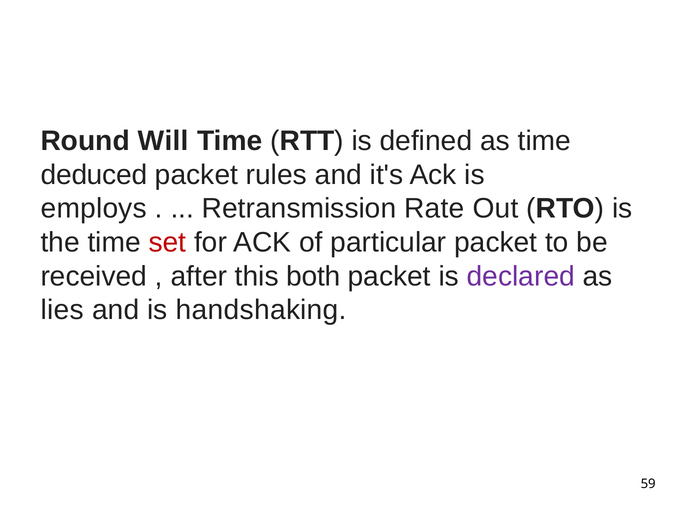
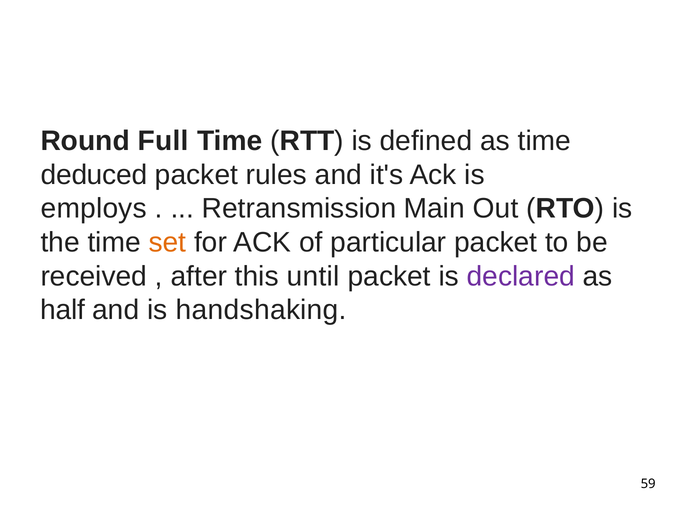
Will: Will -> Full (163, 141)
Rate: Rate -> Main (434, 208)
set colour: red -> orange (167, 242)
both: both -> until (313, 276)
lies: lies -> half (63, 310)
